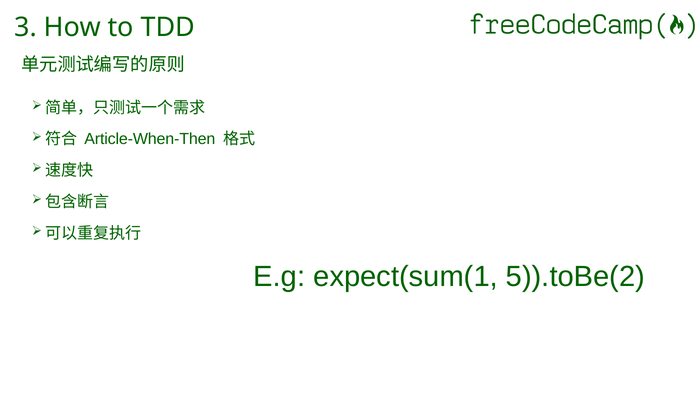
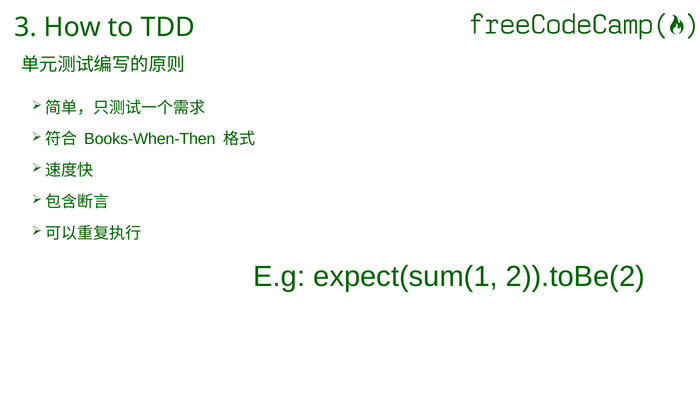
Article-When-Then: Article-When-Then -> Books-When-Then (150, 139)
5)).toBe(2: 5)).toBe(2 -> 2)).toBe(2 (575, 276)
